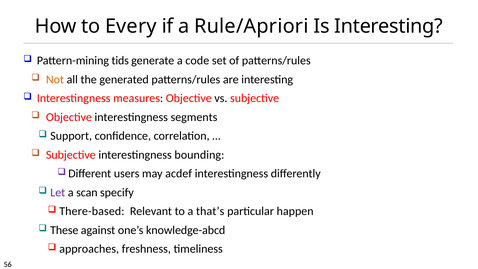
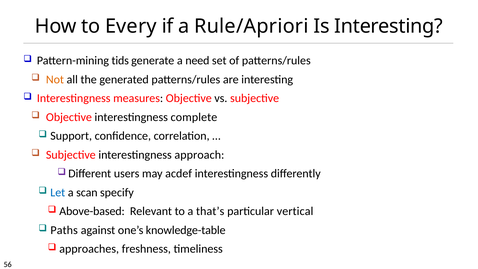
code: code -> need (197, 61)
segments: segments -> complete (194, 117)
bounding: bounding -> approach (199, 155)
Let colour: purple -> blue (58, 192)
There-based: There-based -> Above-based (92, 211)
happen: happen -> vertical (295, 211)
These: These -> Paths (64, 230)
knowledge-abcd: knowledge-abcd -> knowledge-table (186, 230)
